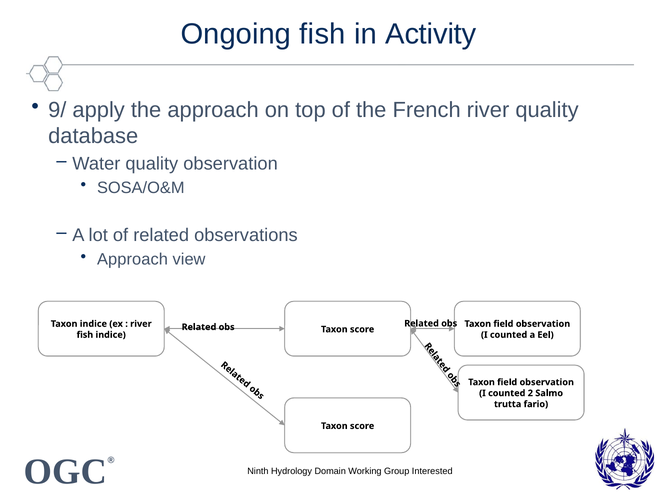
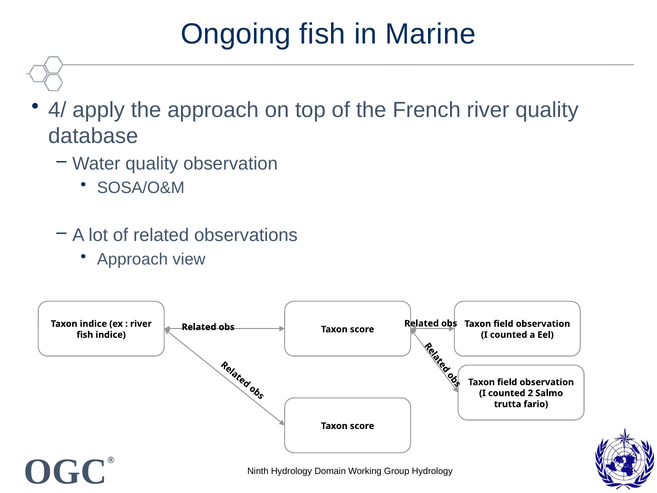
Activity: Activity -> Marine (431, 34)
9/: 9/ -> 4/ (57, 110)
Group Interested: Interested -> Hydrology (432, 471)
